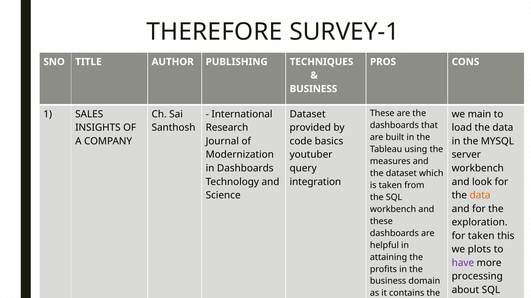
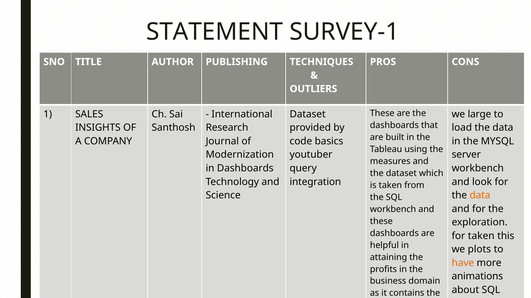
THEREFORE: THEREFORE -> STATEMENT (215, 32)
BUSINESS: BUSINESS -> OUTLIERS (313, 89)
main: main -> large (479, 114)
have colour: purple -> orange (463, 263)
processing: processing -> animations (477, 277)
